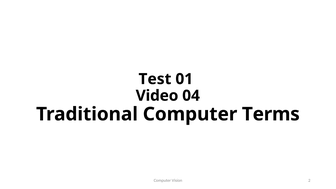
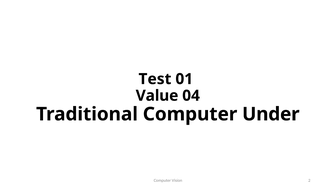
Video: Video -> Value (157, 96)
Terms: Terms -> Under (271, 114)
